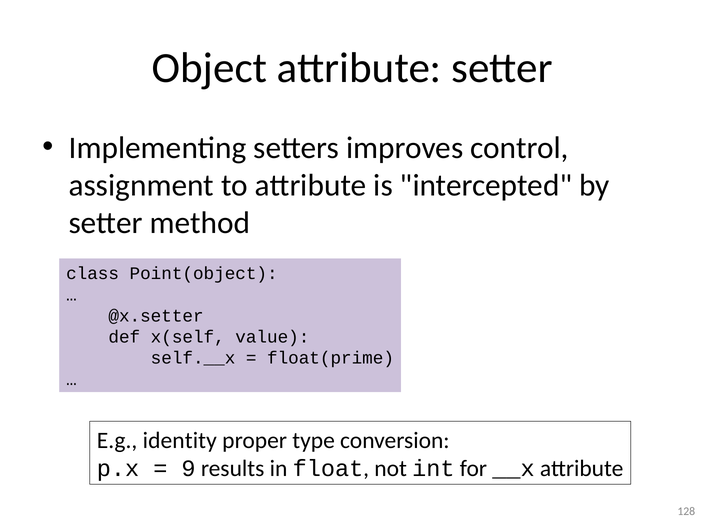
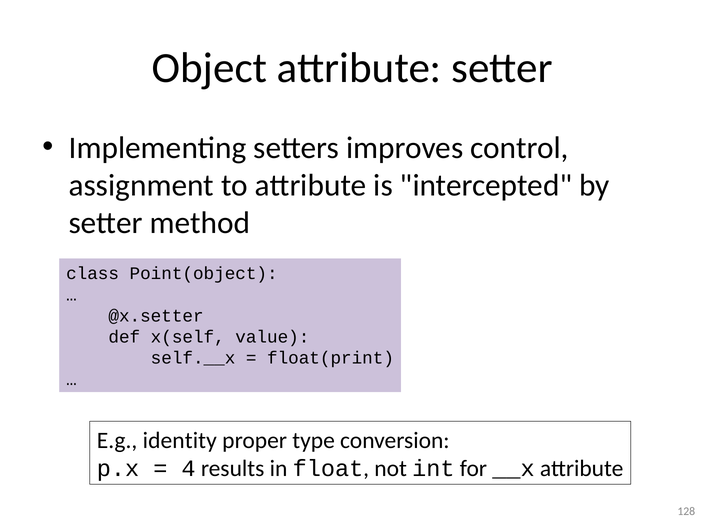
float(prime: float(prime -> float(print (331, 359)
9: 9 -> 4 (189, 469)
